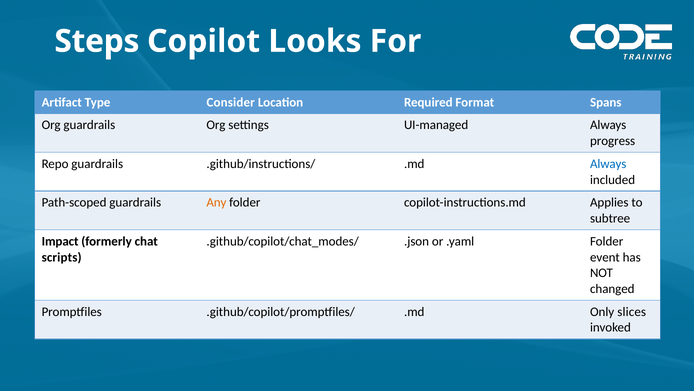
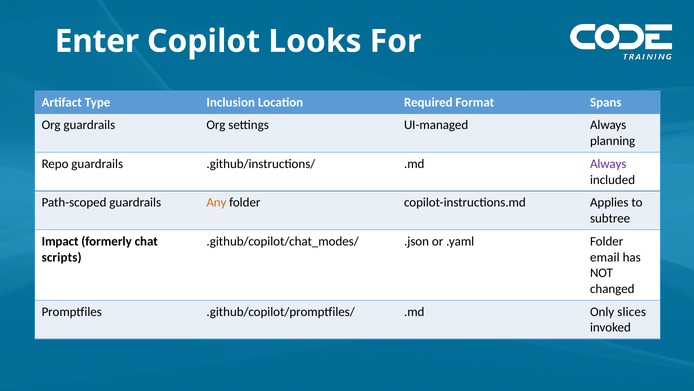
Steps: Steps -> Enter (97, 41)
Consider: Consider -> Inclusion (231, 102)
progress: progress -> planning (613, 141)
Always colour: blue -> purple (608, 164)
event: event -> email (605, 257)
